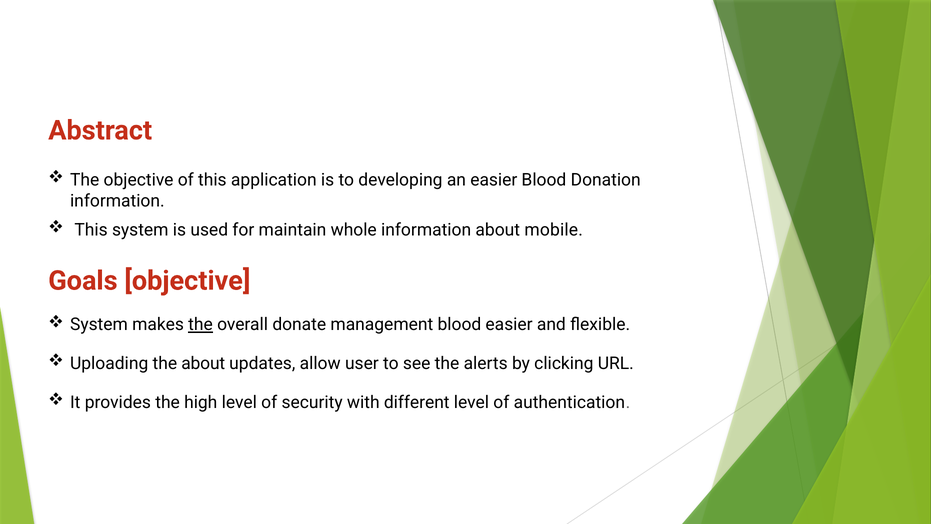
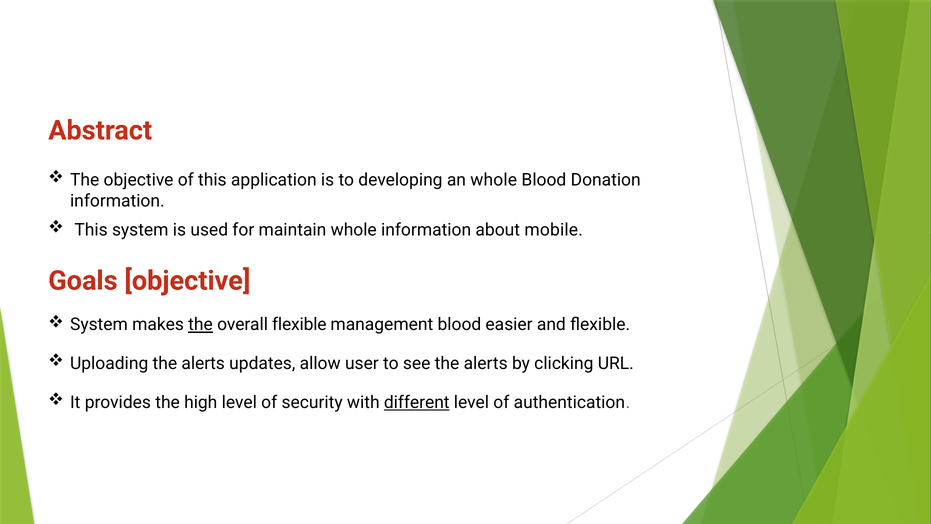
an easier: easier -> whole (494, 180)
overall donate: donate -> flexible (299, 325)
Uploading the about: about -> alerts (203, 363)
different underline: none -> present (417, 402)
